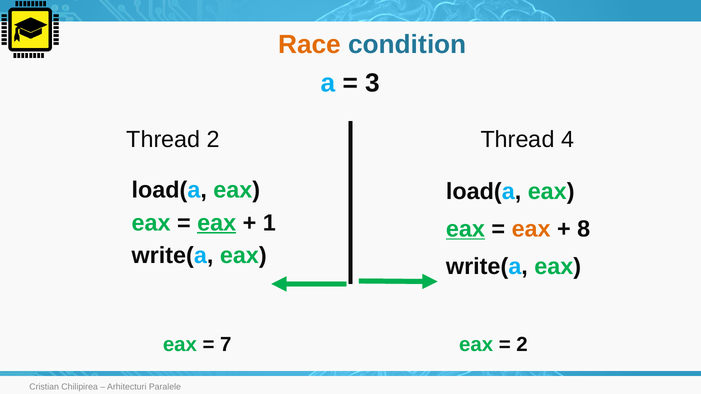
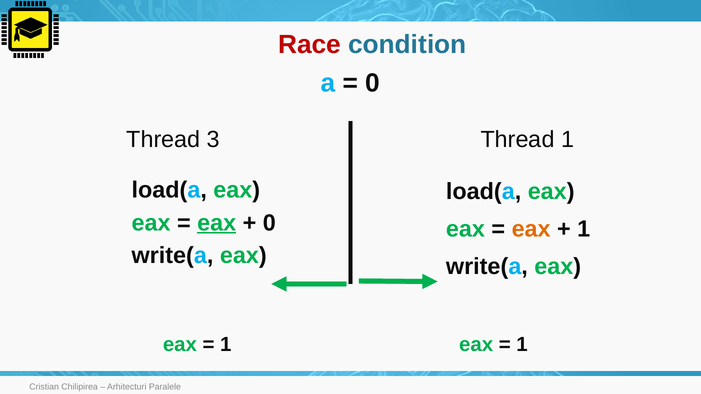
Race colour: orange -> red (310, 45)
3: 3 -> 0 (373, 83)
Thread 2: 2 -> 3 (213, 140)
Thread 4: 4 -> 1 (568, 140)
1: 1 -> 0 (269, 223)
eax underline: present -> none (465, 229)
8: 8 -> 1 (584, 229)
7: 7 -> 1 (226, 345)
2: 2 -> 1 (522, 345)
